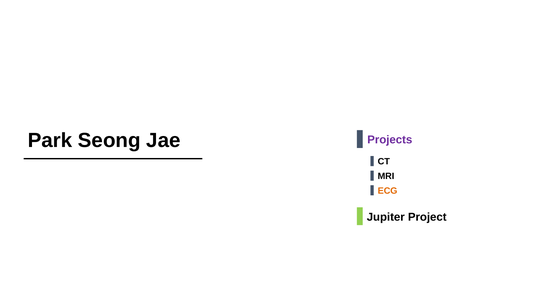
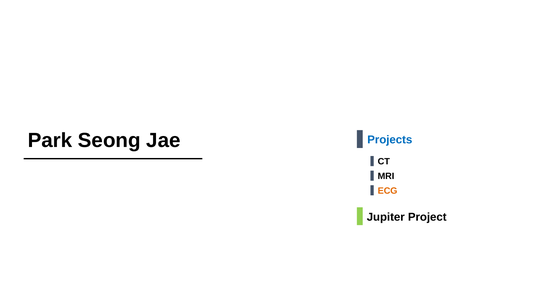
Projects colour: purple -> blue (390, 140)
